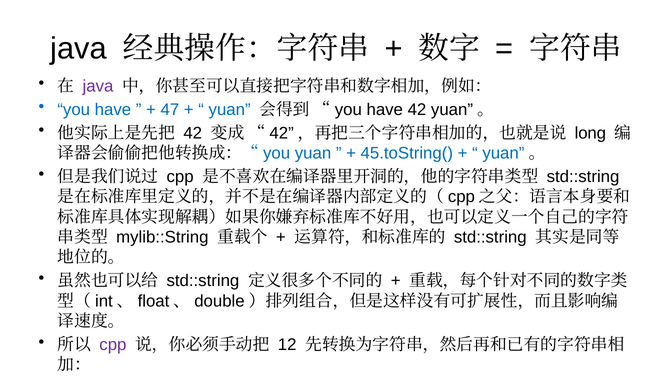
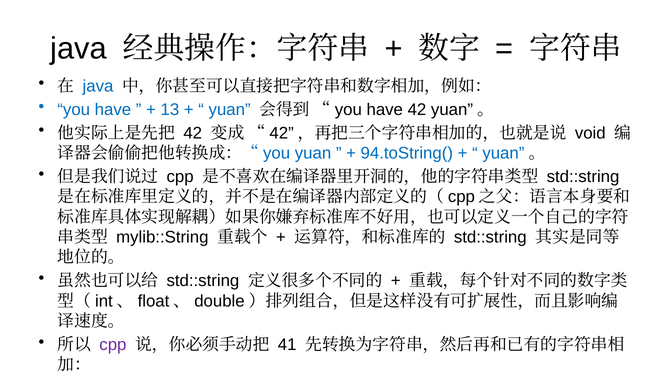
java colour: purple -> blue (98, 86)
47: 47 -> 13 (170, 110)
long: long -> void (590, 133)
45.toString(: 45.toString( -> 94.toString( (407, 153)
12: 12 -> 41 (287, 345)
